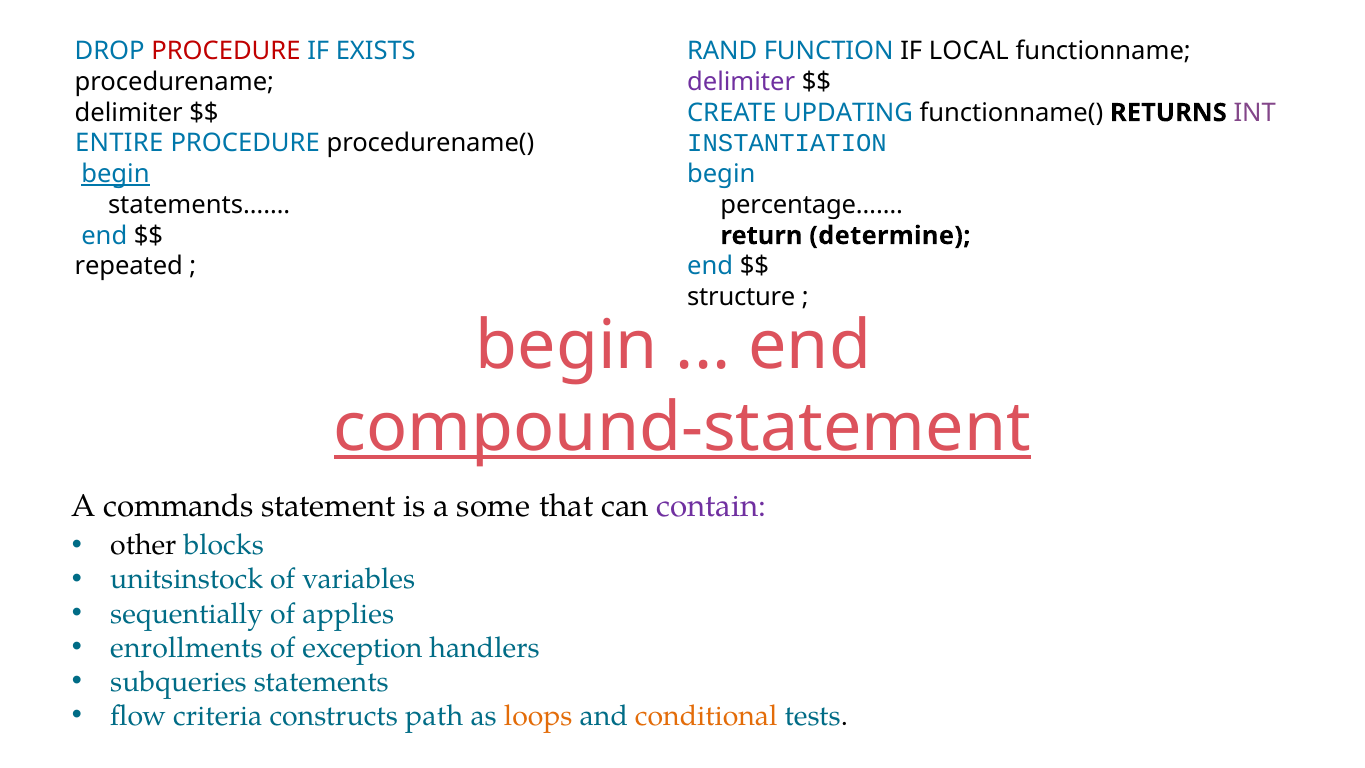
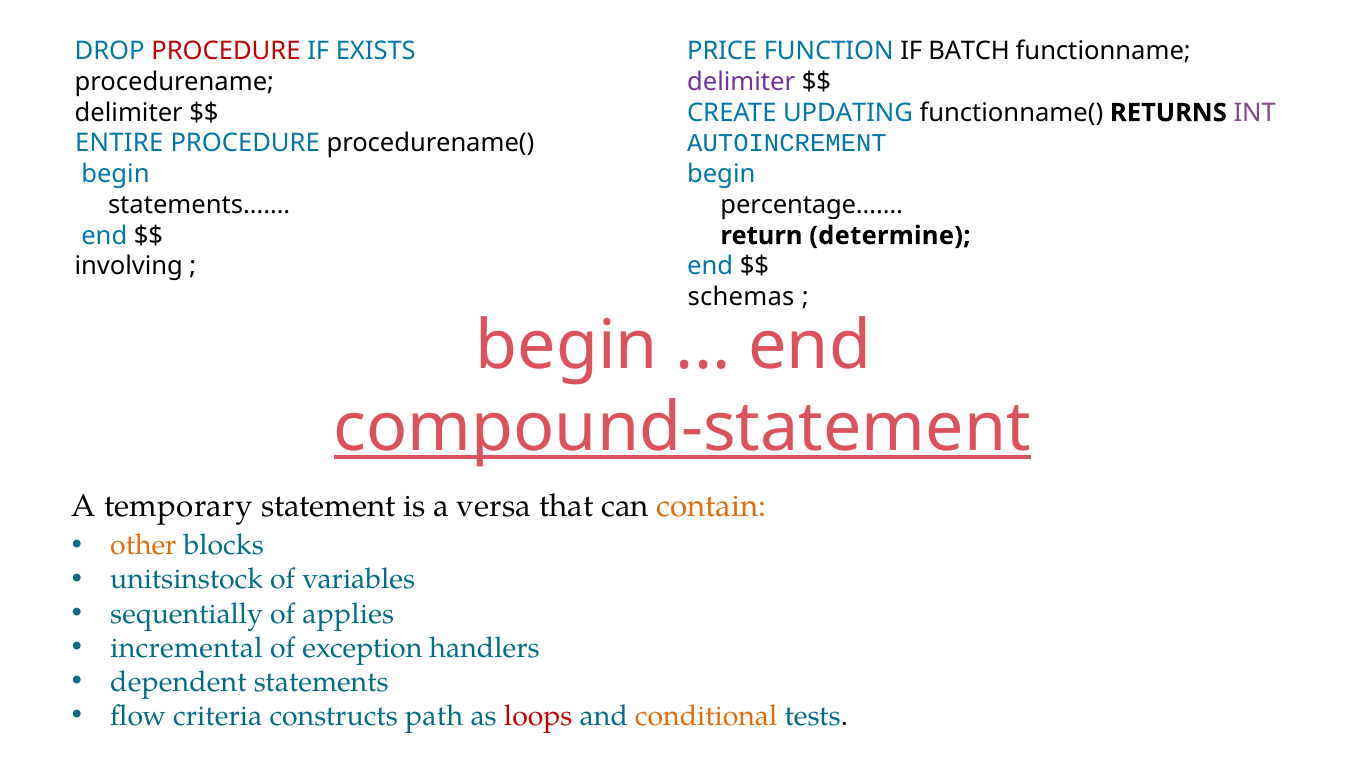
RAND: RAND -> PRICE (722, 51)
LOCAL: LOCAL -> BATCH (969, 51)
INSTANTIATION: INSTANTIATION -> AUTOINCREMENT (787, 143)
begin underline: present -> none (115, 174)
repeated: repeated -> involving (129, 266)
structure: structure -> schemas (741, 297)
commands: commands -> temporary (178, 506)
some: some -> versa (494, 506)
contain colour: purple -> orange (712, 506)
other colour: black -> orange (143, 545)
enrollments: enrollments -> incremental (186, 648)
subqueries: subqueries -> dependent (178, 682)
loops colour: orange -> red (538, 716)
